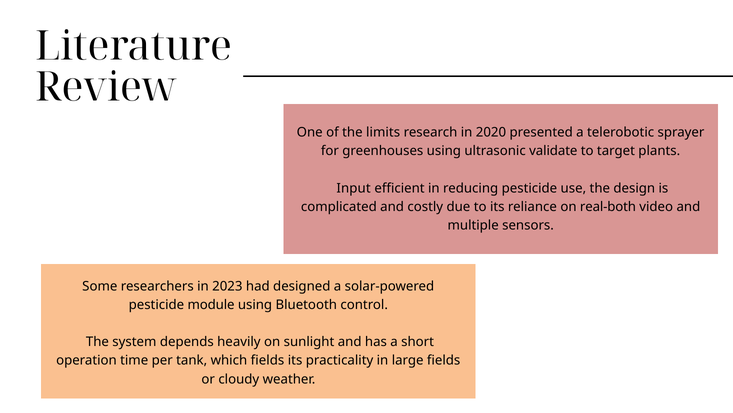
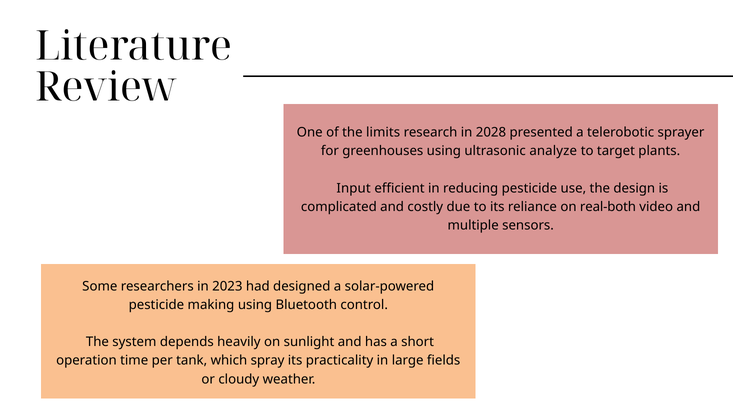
2020: 2020 -> 2028 (491, 132)
validate: validate -> analyze (553, 151)
module: module -> making (211, 304)
which fields: fields -> spray (268, 360)
